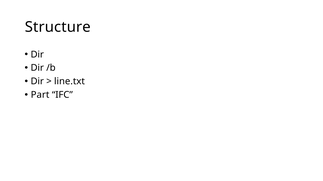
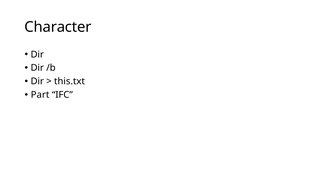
Structure: Structure -> Character (58, 27)
line.txt: line.txt -> this.txt (69, 82)
